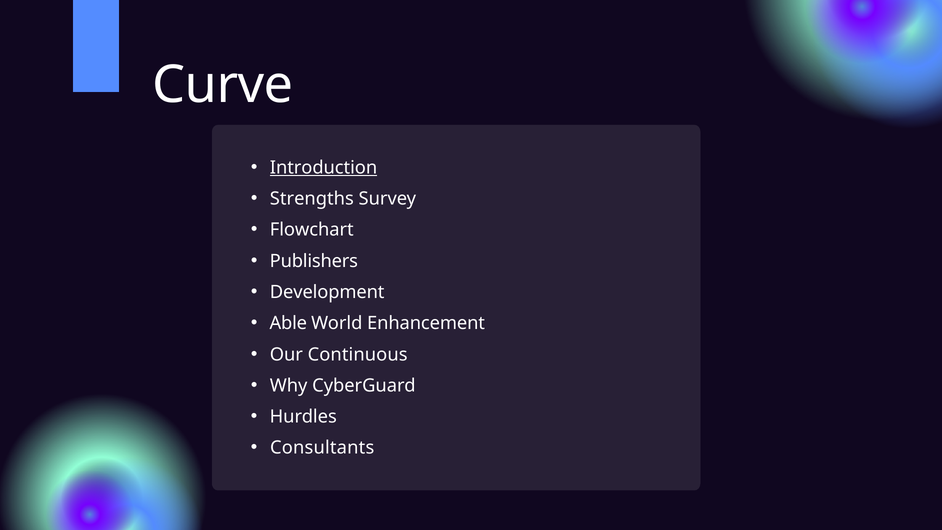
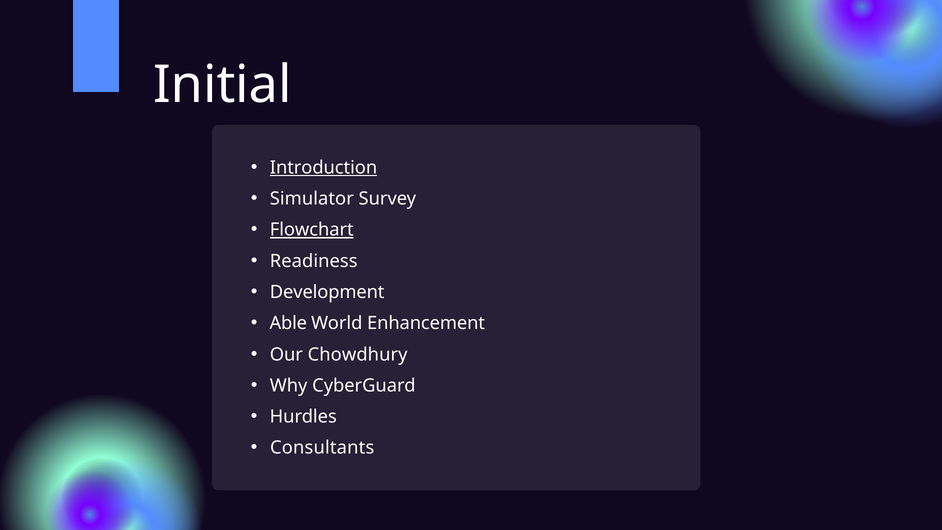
Curve: Curve -> Initial (222, 85)
Strengths: Strengths -> Simulator (312, 199)
Flowchart underline: none -> present (312, 230)
Publishers: Publishers -> Readiness (314, 261)
Continuous: Continuous -> Chowdhury (358, 354)
